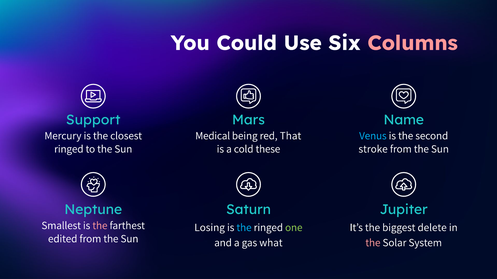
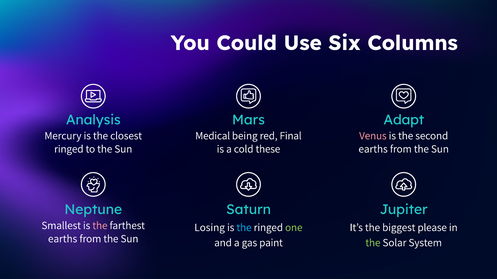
Columns colour: pink -> white (413, 43)
Support: Support -> Analysis (93, 120)
Name: Name -> Adapt (404, 120)
That: That -> Final (291, 136)
Venus colour: light blue -> pink (373, 136)
stroke: stroke -> earths (373, 149)
delete: delete -> please (432, 228)
edited: edited -> earths (63, 239)
what: what -> paint (271, 243)
the colour: pink -> light green (373, 243)
